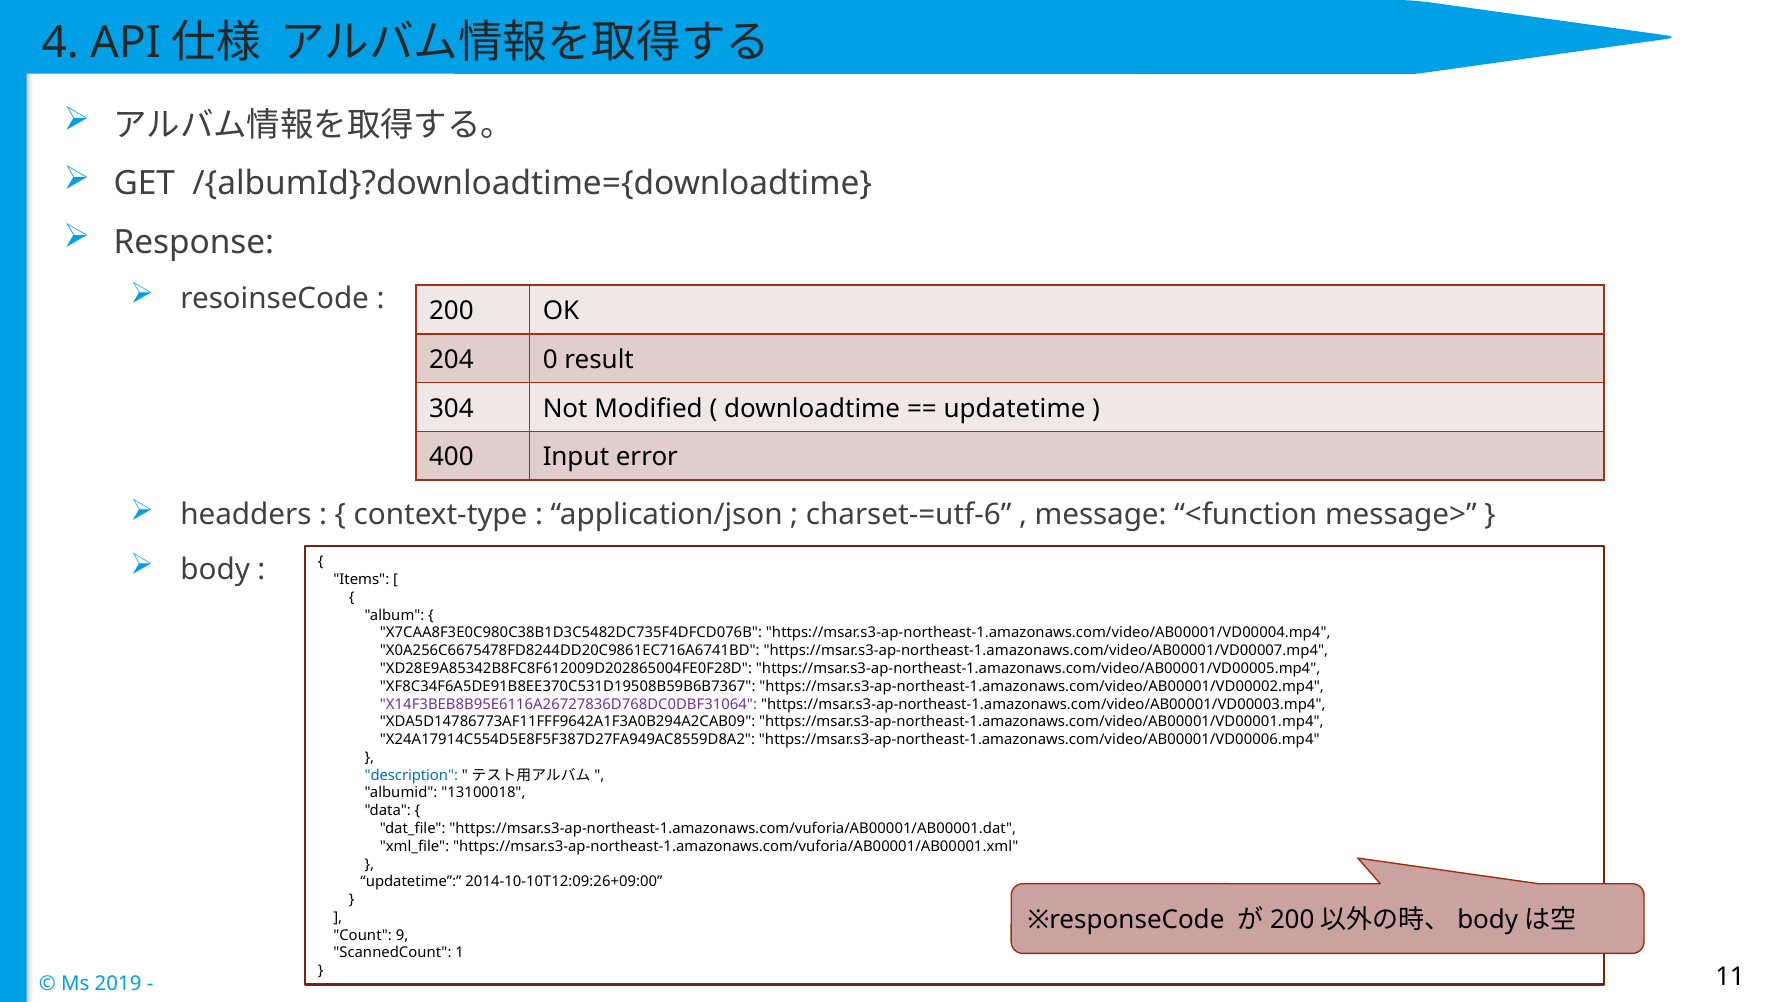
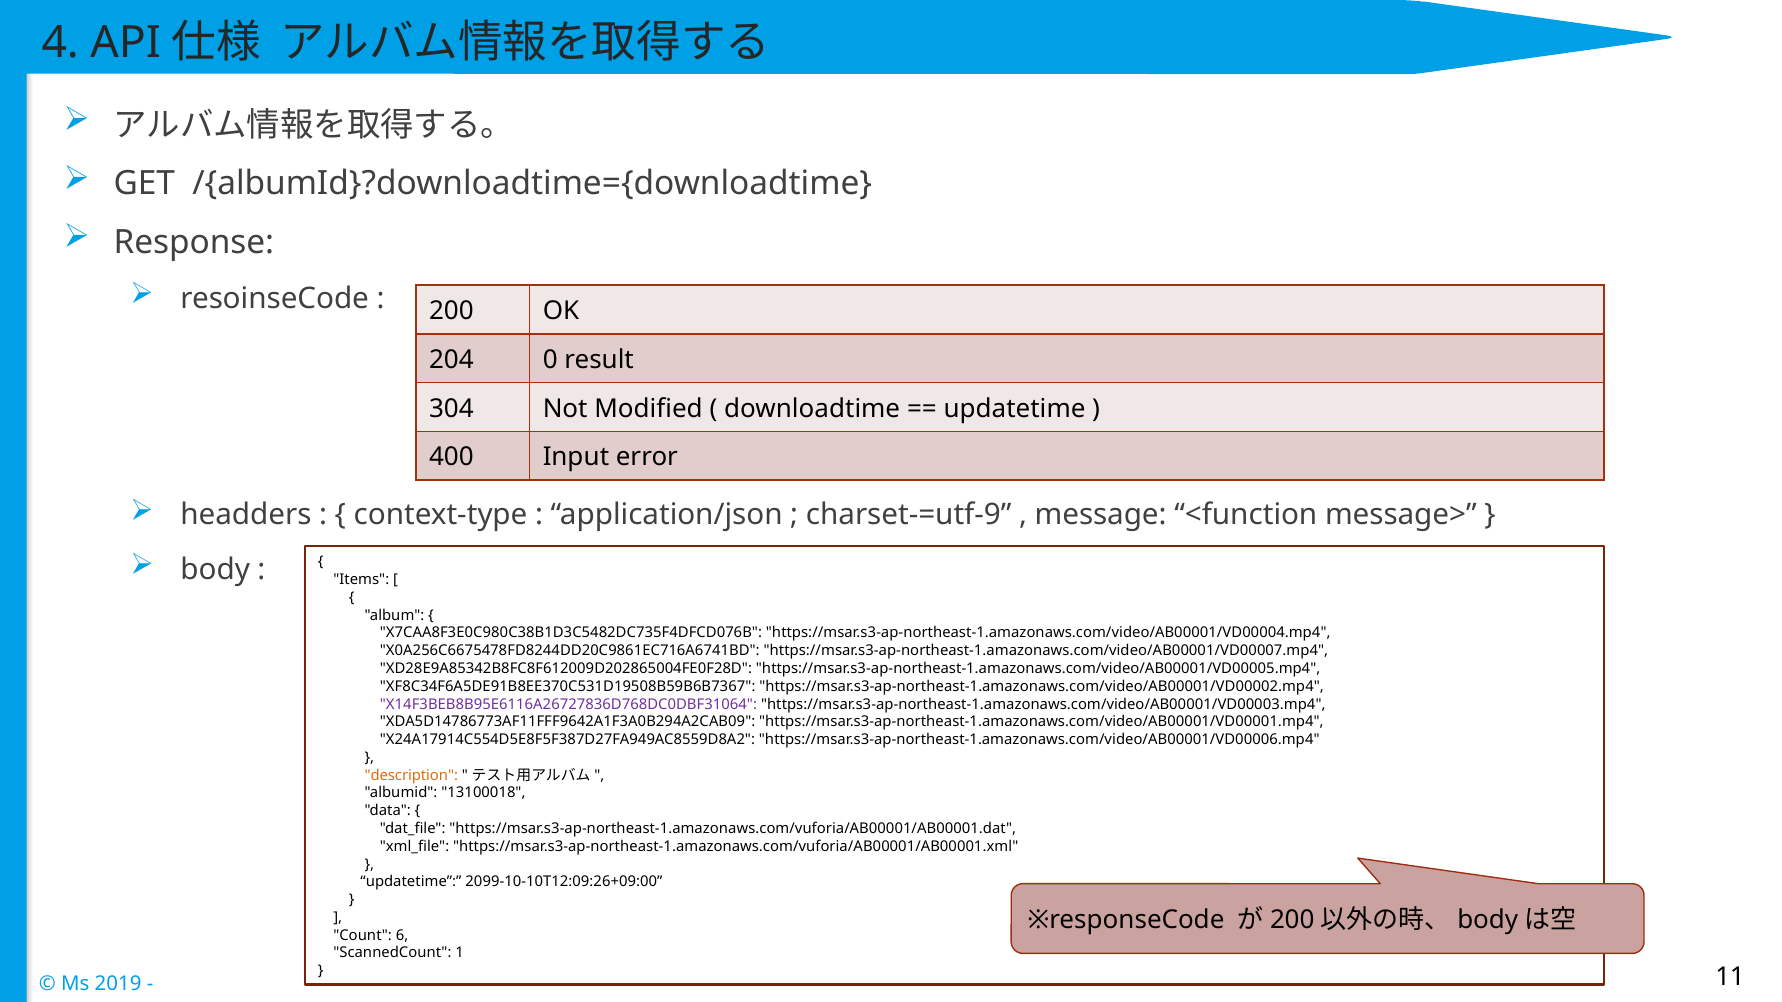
charset-=utf-6: charset-=utf-6 -> charset-=utf-9 (909, 515)
description colour: blue -> orange (411, 776)
2014-10-10T12:09:26+09:00: 2014-10-10T12:09:26+09:00 -> 2099-10-10T12:09:26+09:00 (564, 882)
9: 9 -> 6 (402, 936)
